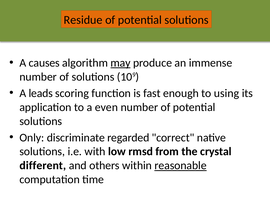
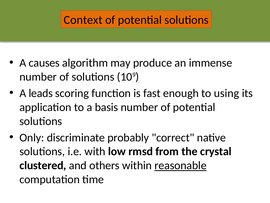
Residue: Residue -> Context (83, 20)
may underline: present -> none (120, 63)
even: even -> basis (106, 107)
regarded: regarded -> probably (128, 137)
different: different -> clustered (43, 165)
